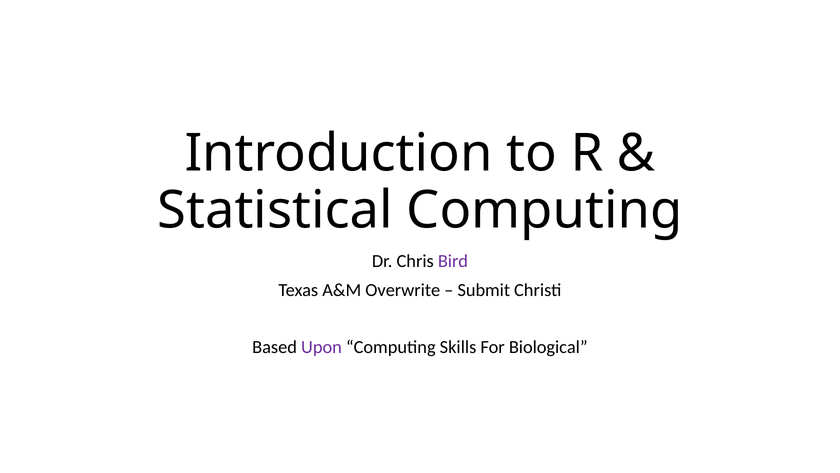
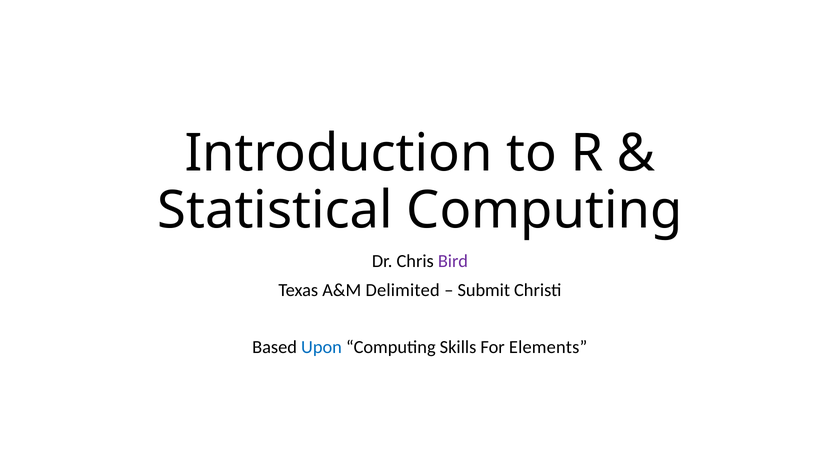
Overwrite: Overwrite -> Delimited (403, 290)
Upon colour: purple -> blue (321, 347)
Biological: Biological -> Elements (548, 347)
